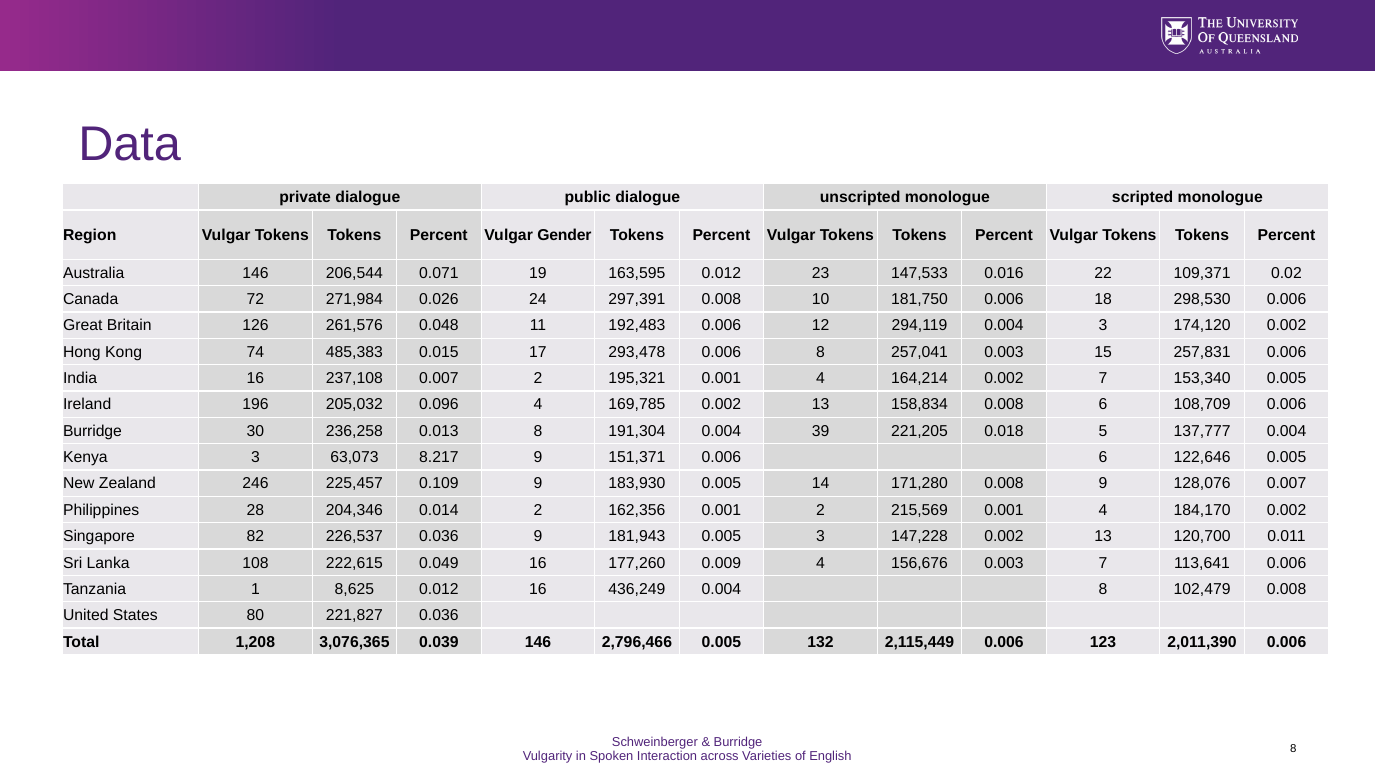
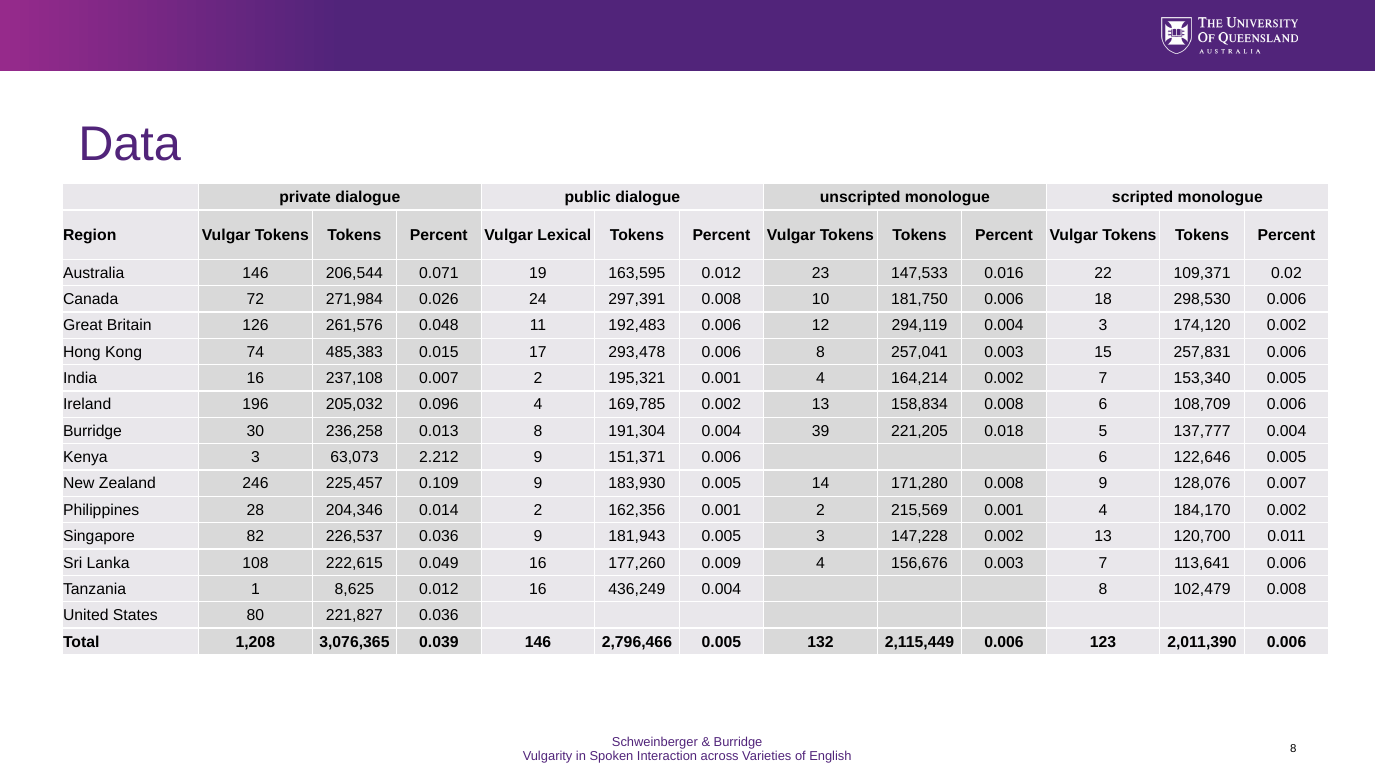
Gender: Gender -> Lexical (564, 235)
8.217: 8.217 -> 2.212 (439, 458)
